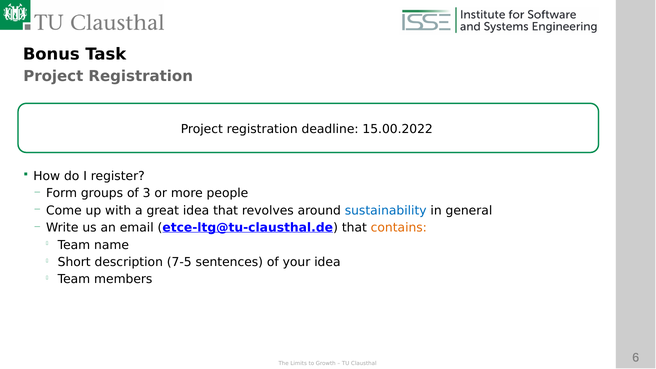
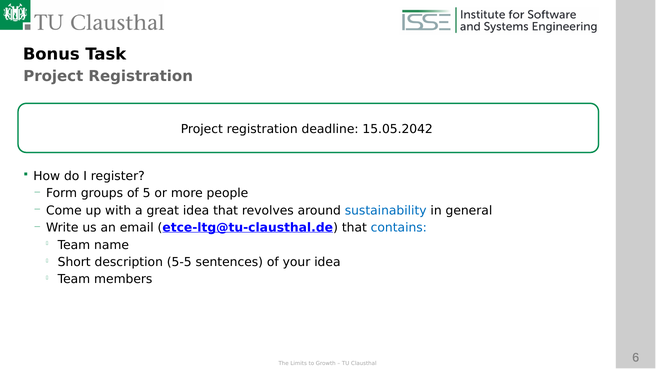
15.00.2022: 15.00.2022 -> 15.05.2042 (398, 129)
3: 3 -> 5 (147, 193)
contains colour: orange -> blue (399, 228)
7-5: 7-5 -> 5-5 (179, 262)
